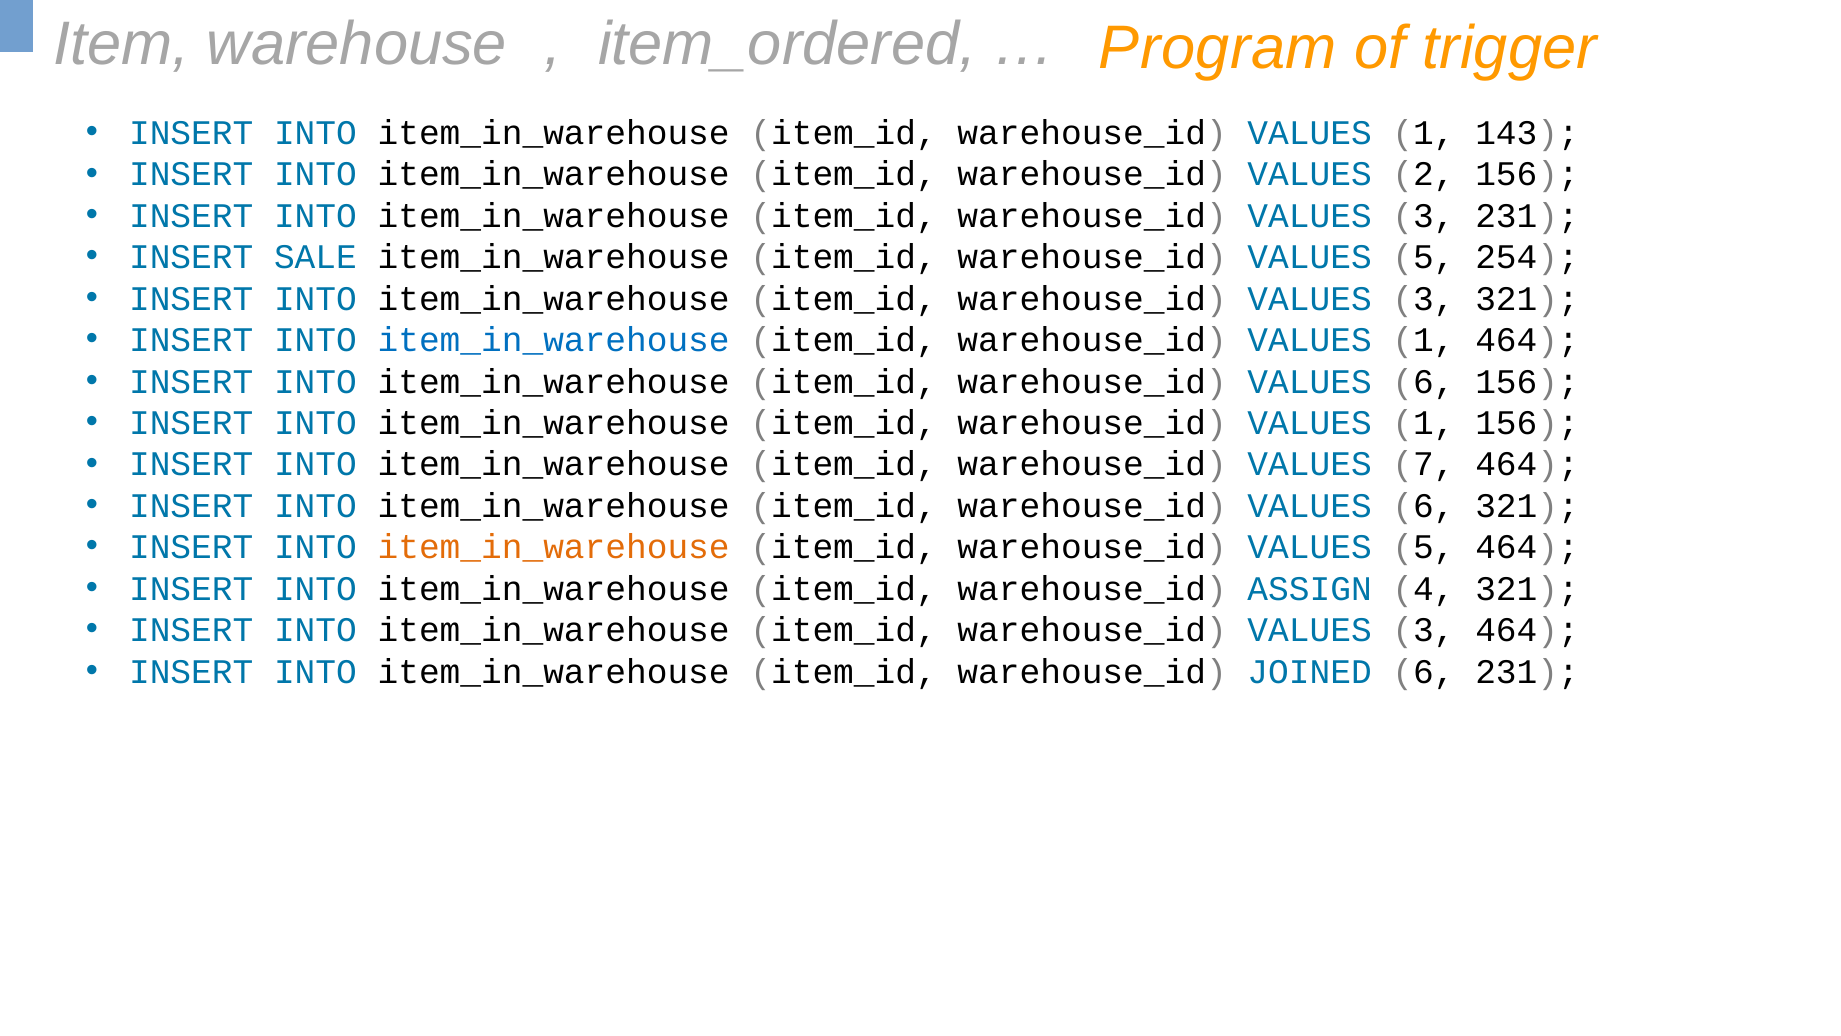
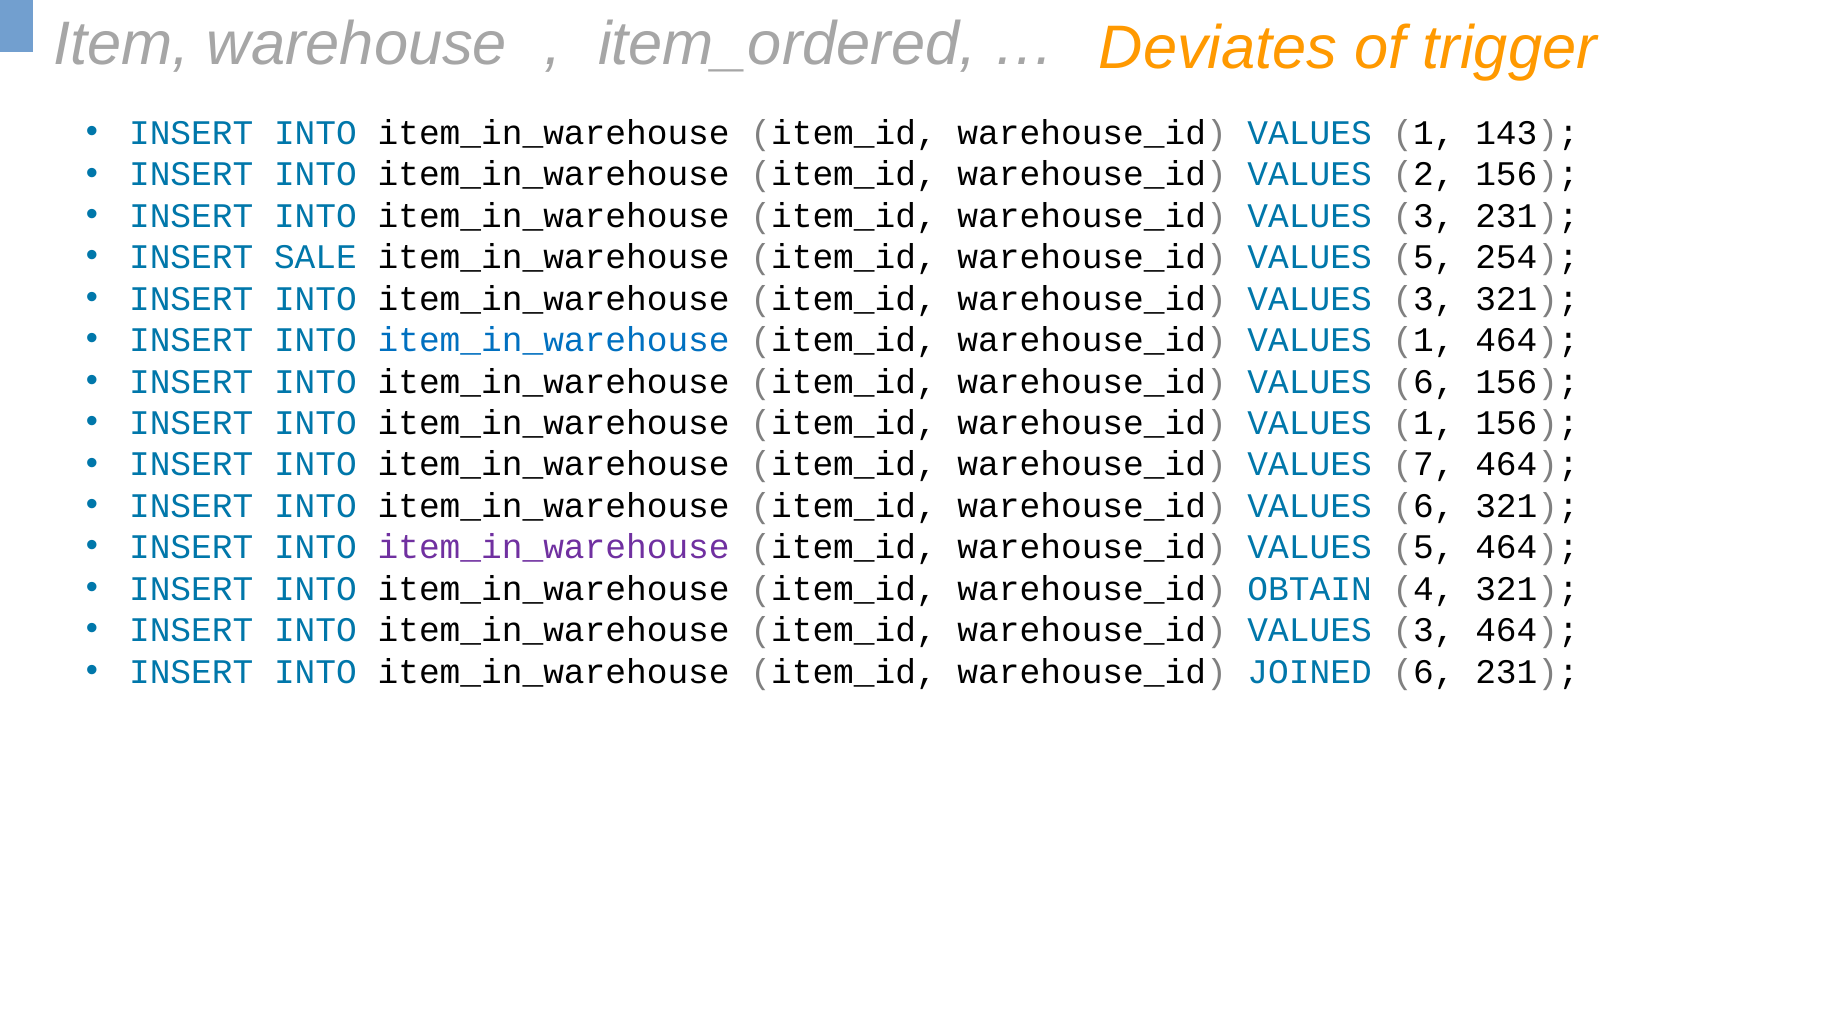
Program: Program -> Deviates (1218, 48)
item_in_warehouse colour: orange -> purple (554, 547)
ASSIGN: ASSIGN -> OBTAIN (1310, 589)
